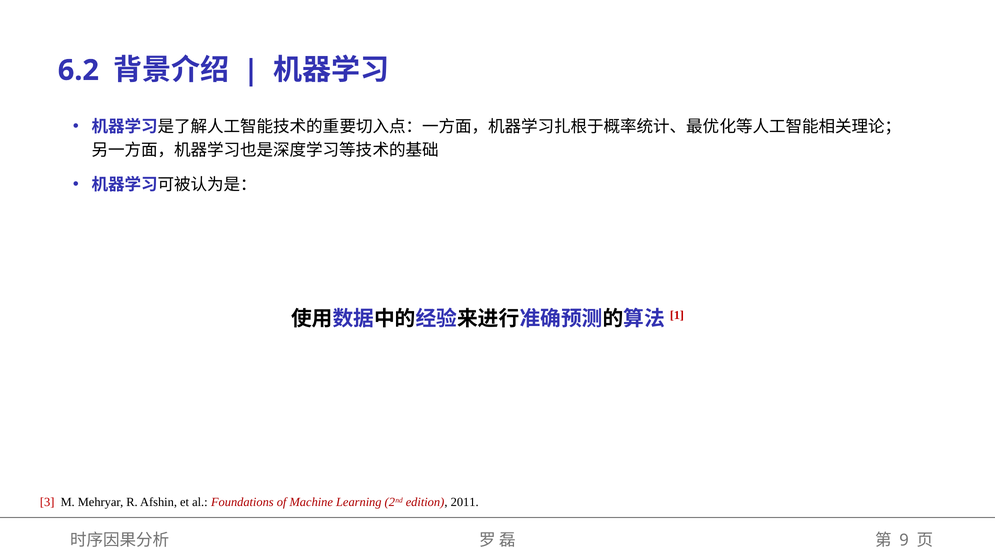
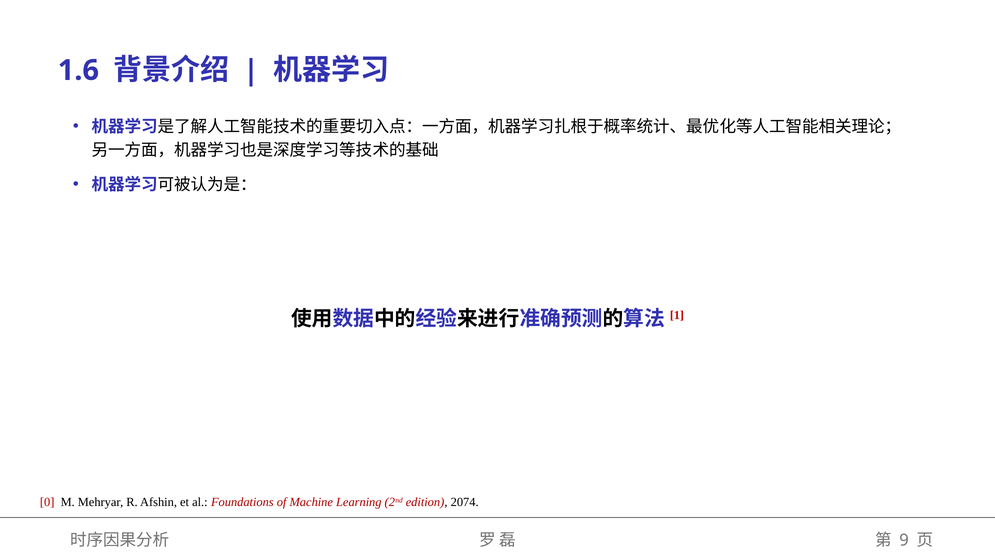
6.2: 6.2 -> 1.6 (78, 70)
3: 3 -> 0 (47, 502)
2011: 2011 -> 2074 (465, 502)
